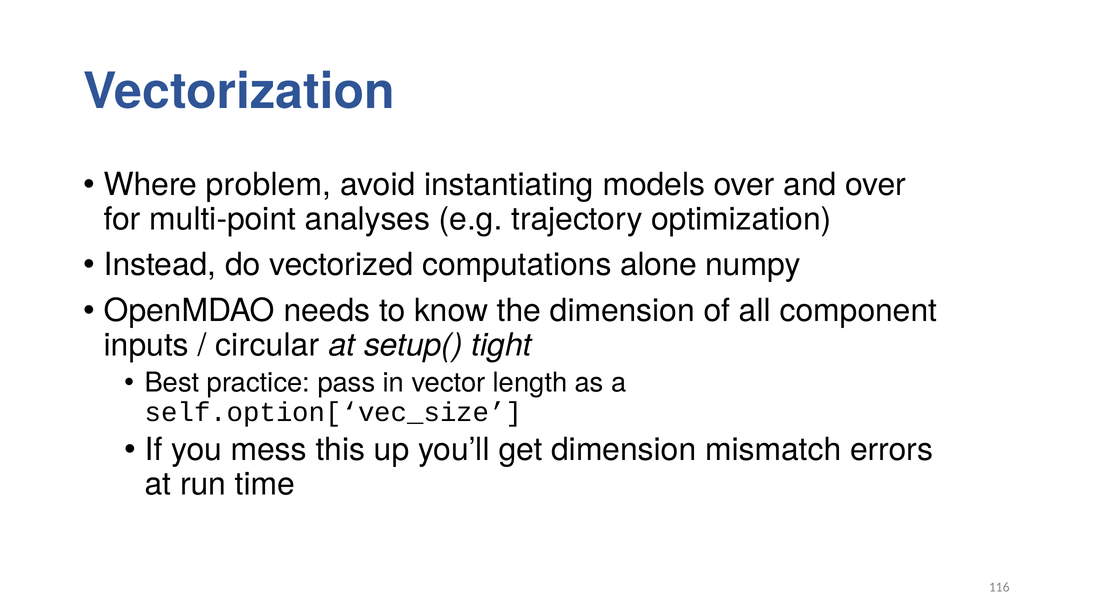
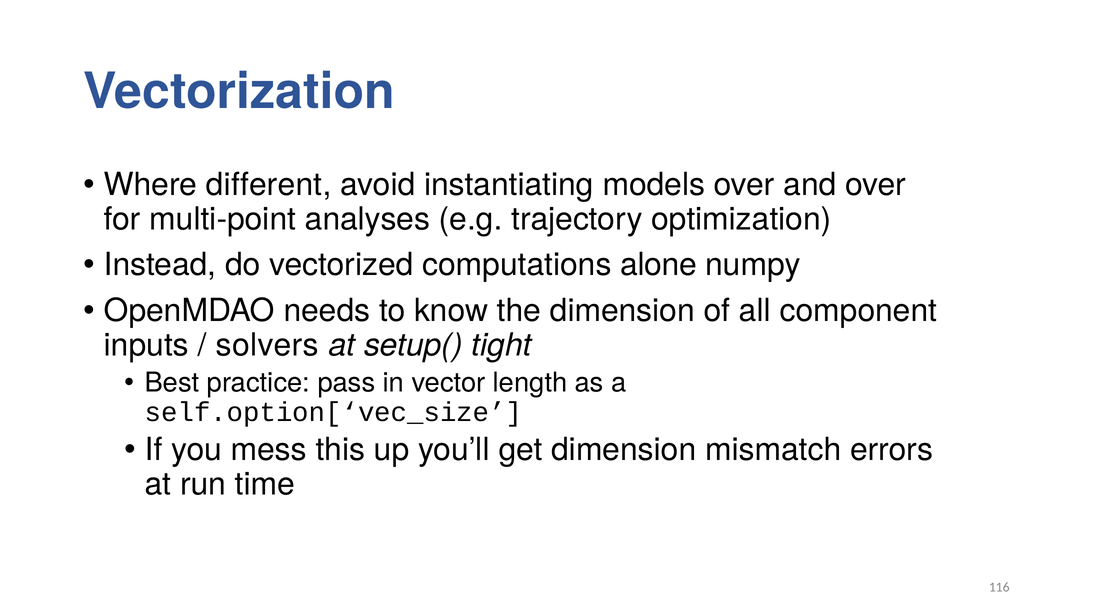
problem: problem -> different (269, 185)
circular: circular -> solvers (267, 345)
